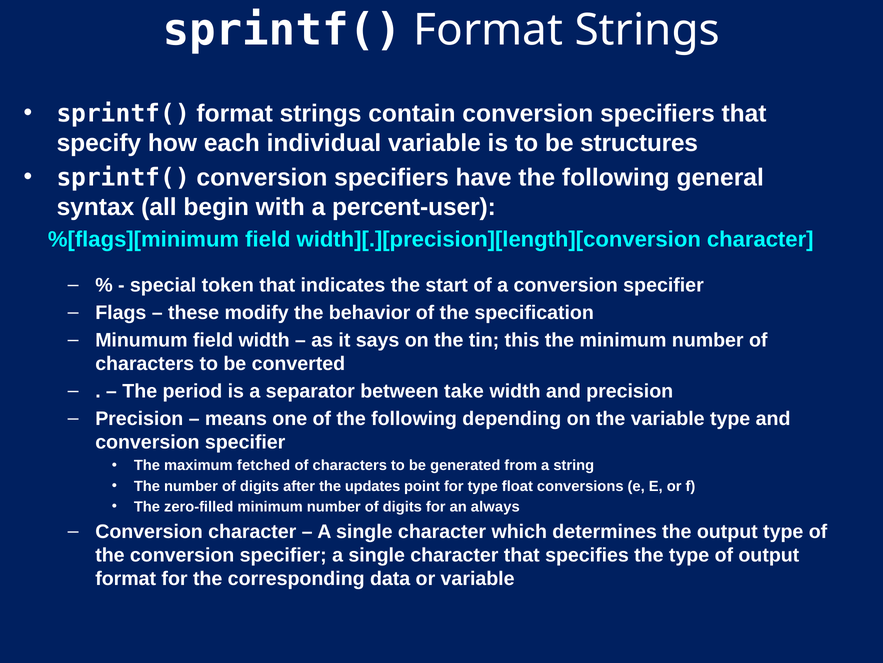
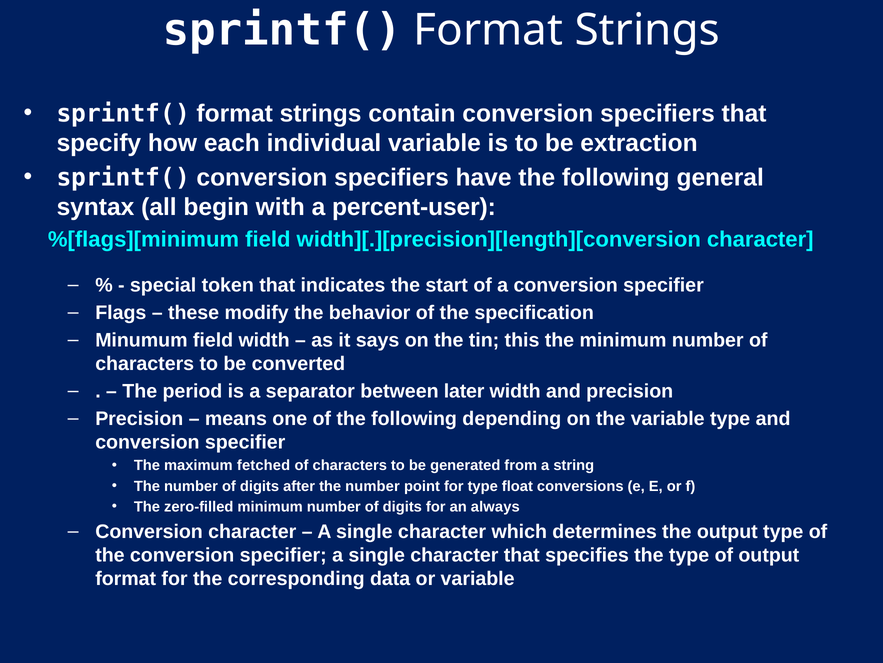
structures: structures -> extraction (639, 143)
take: take -> later (464, 391)
after the updates: updates -> number (372, 486)
